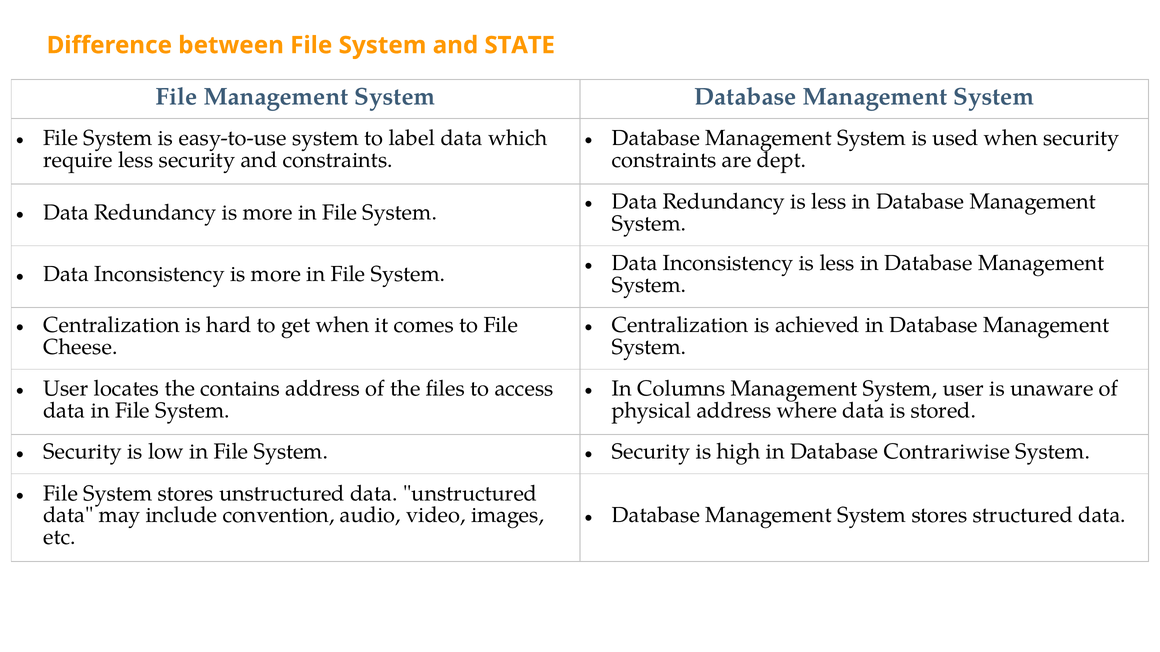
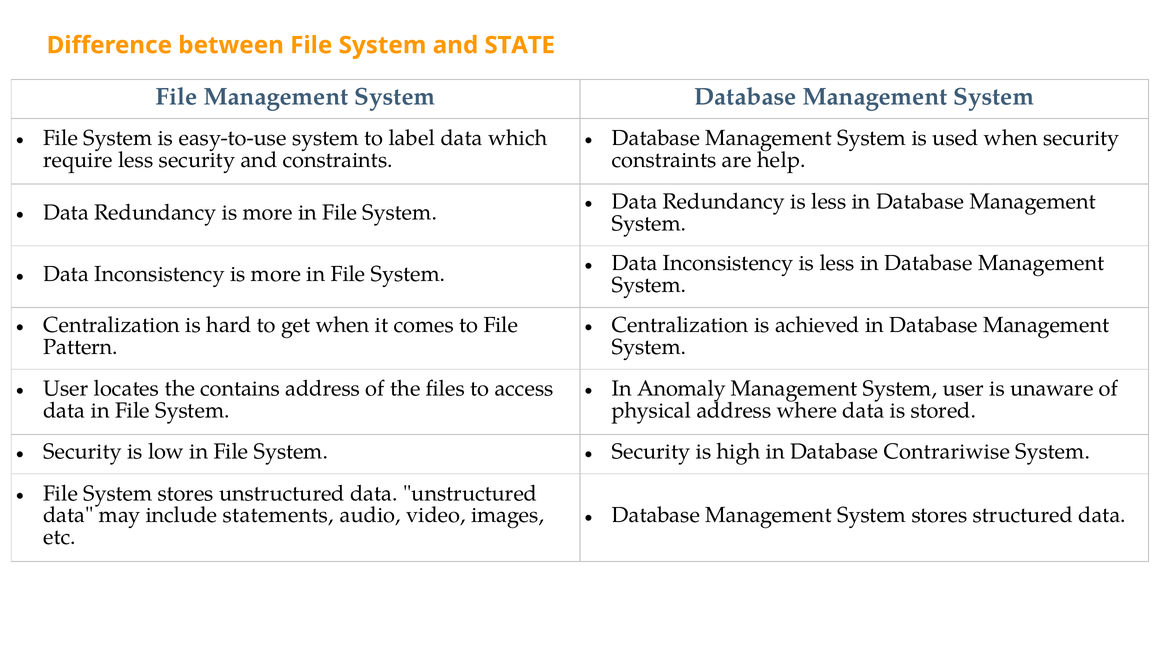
dept: dept -> help (781, 160)
Cheese: Cheese -> Pattern (81, 347)
Columns: Columns -> Anomaly (681, 389)
convention: convention -> statements (278, 516)
